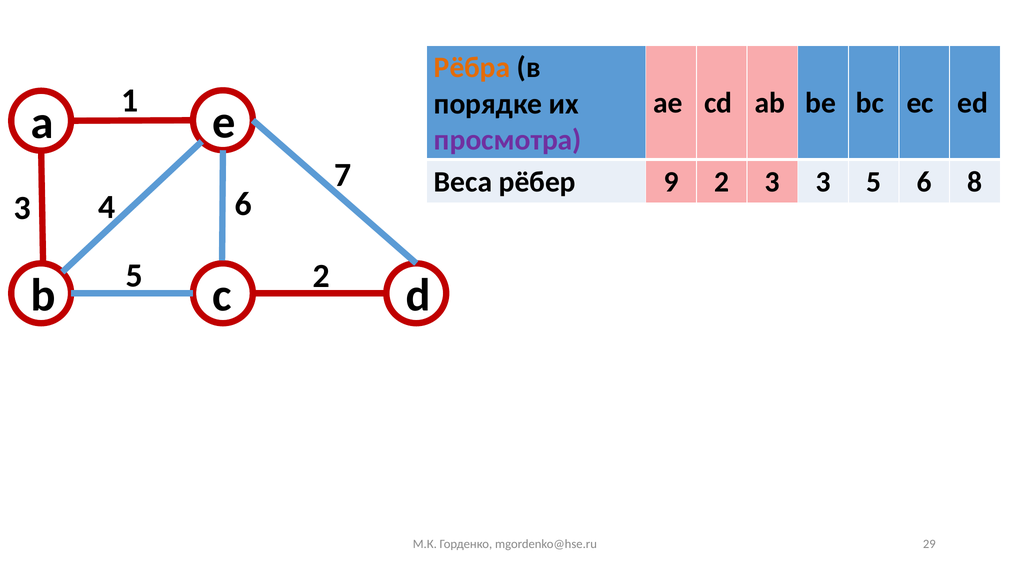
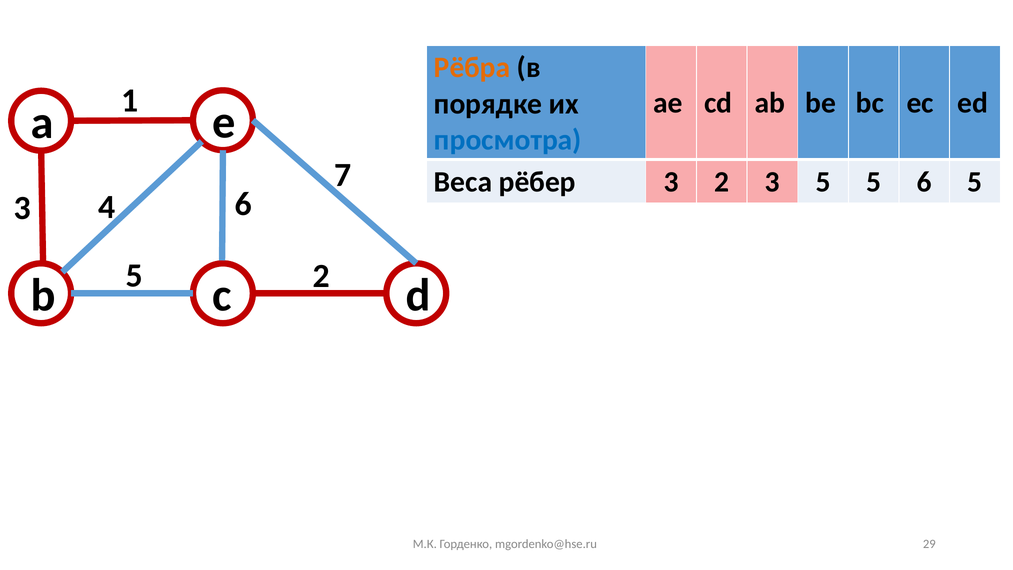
просмотра colour: purple -> blue (508, 140)
рёбер 9: 9 -> 3 (671, 182)
3 3: 3 -> 5 (823, 182)
6 8: 8 -> 5 (975, 182)
